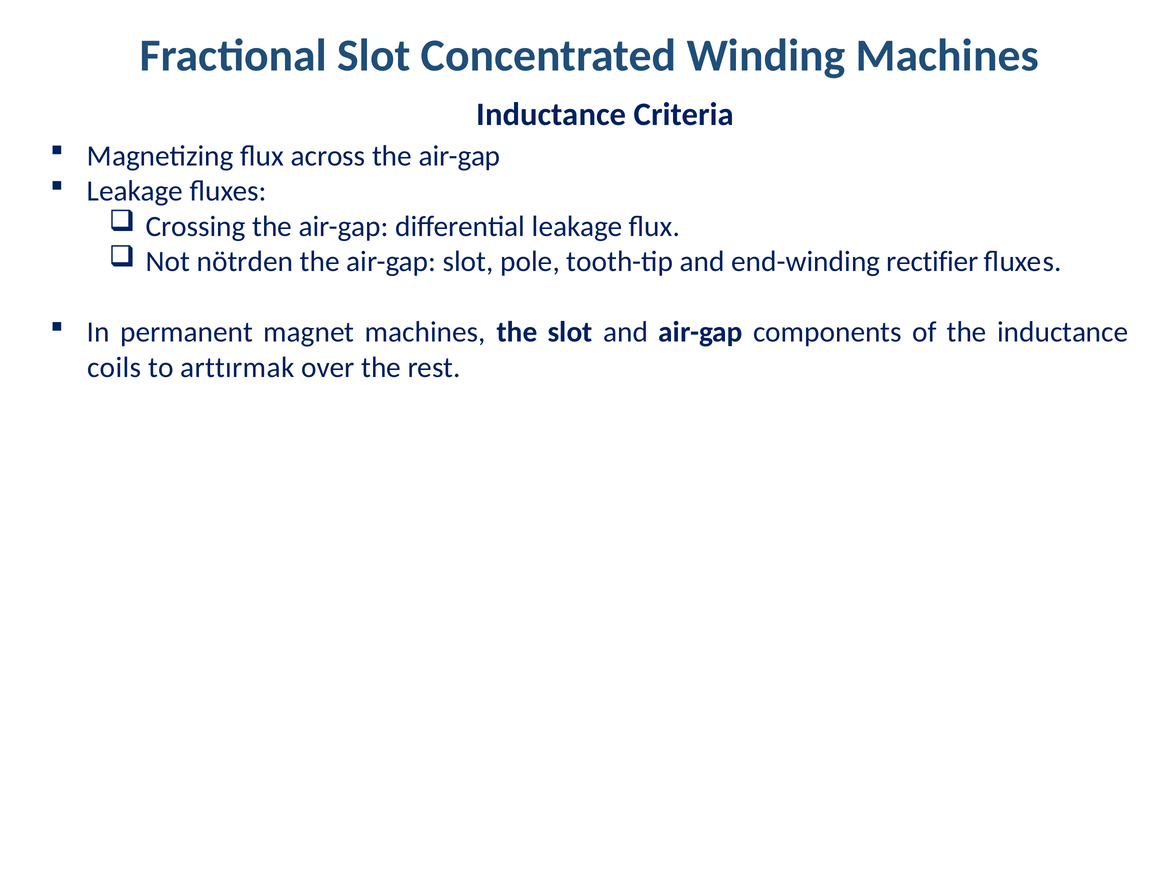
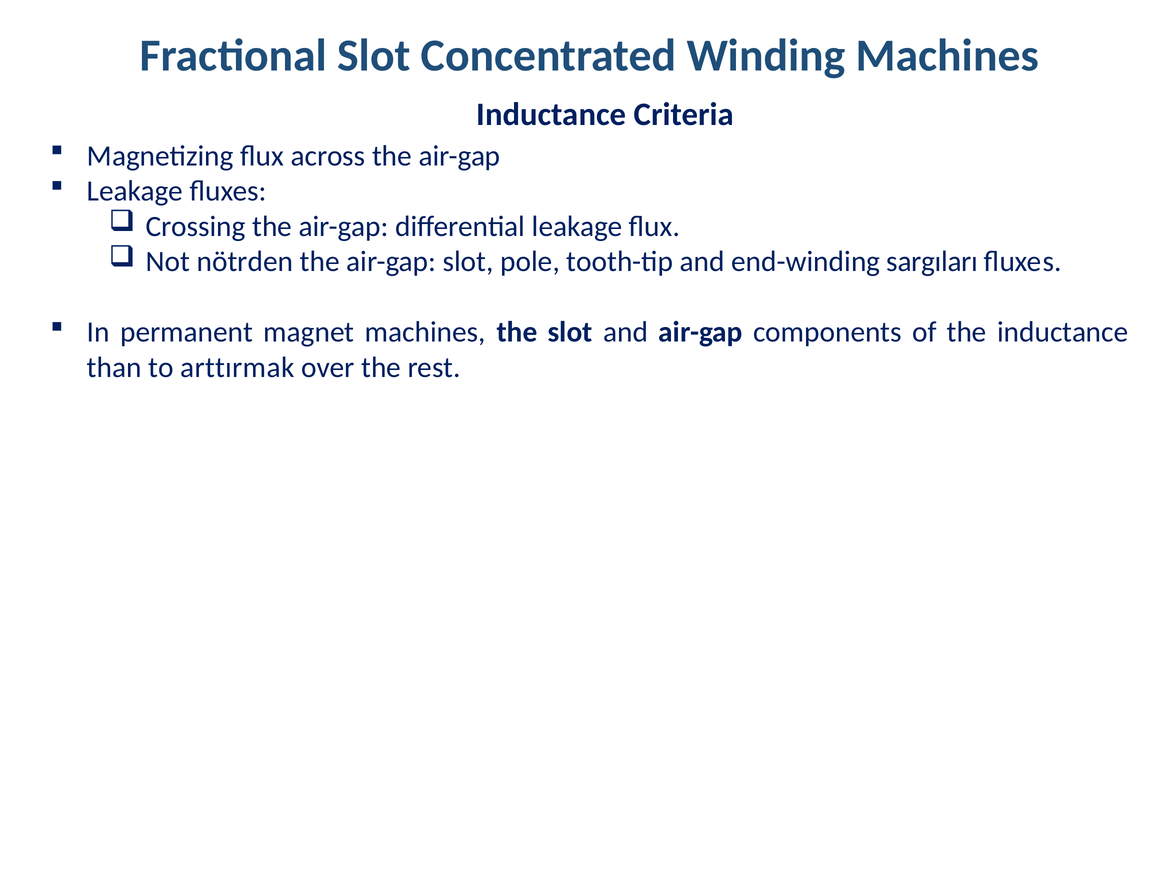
rectifier: rectifier -> sargıları (932, 262)
coils: coils -> than (114, 368)
